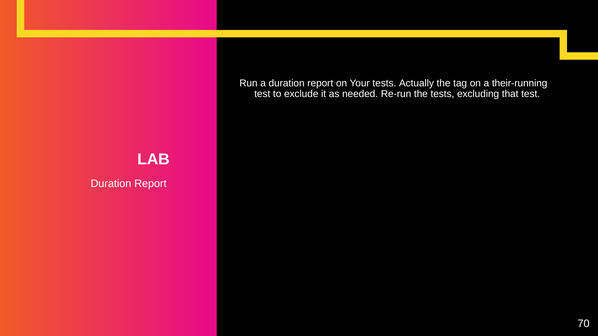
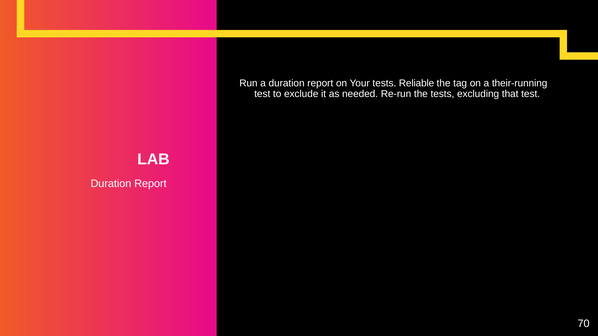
Actually: Actually -> Reliable (417, 83)
